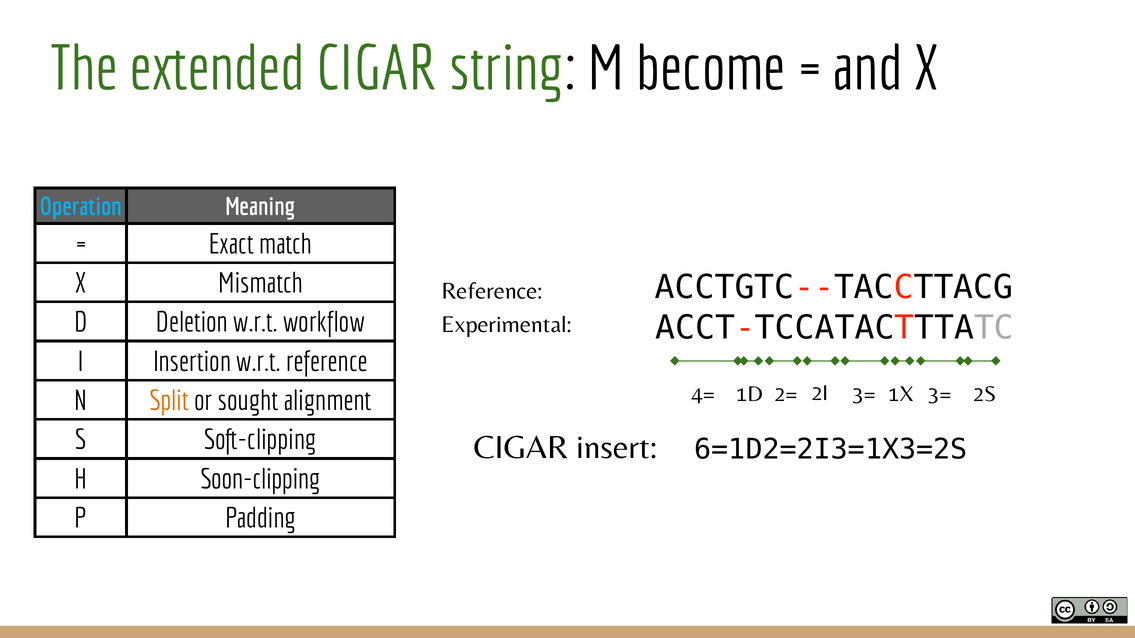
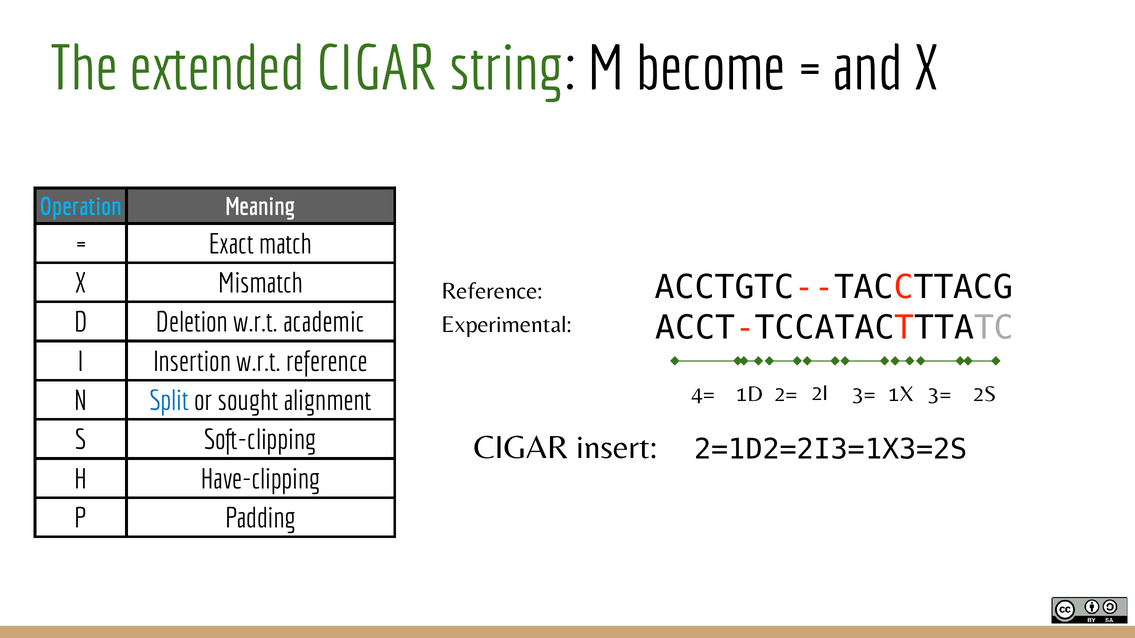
workflow: workflow -> academic (324, 323)
Split colour: orange -> blue (169, 401)
6=1D2=2I3=1X3=2S: 6=1D2=2I3=1X3=2S -> 2=1D2=2I3=1X3=2S (831, 450)
Soon-clipping: Soon-clipping -> Have-clipping (261, 480)
